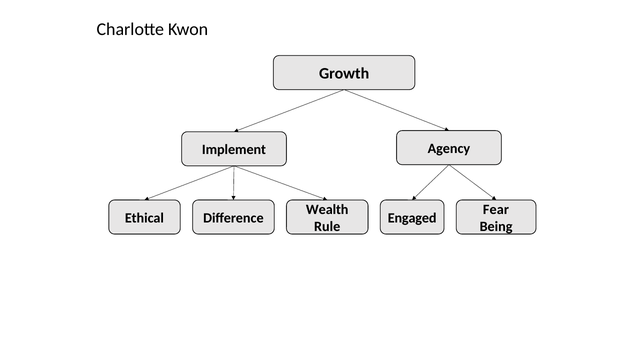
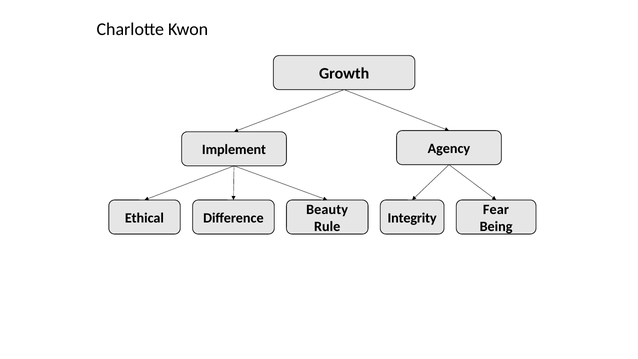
Wealth: Wealth -> Beauty (327, 209)
Engaged: Engaged -> Integrity (412, 218)
